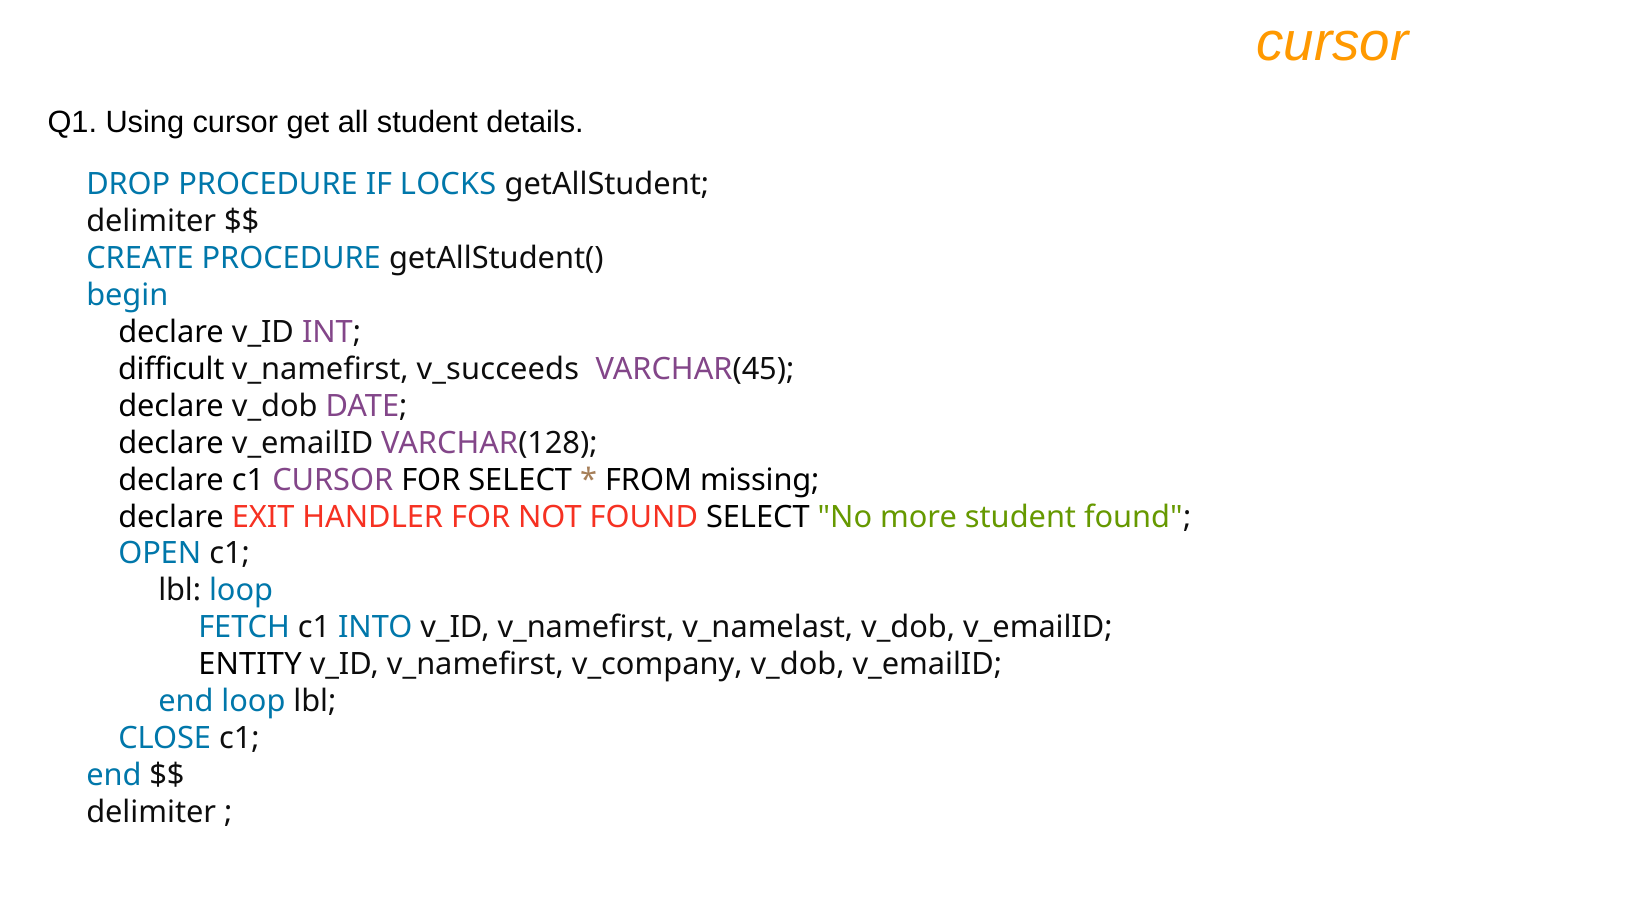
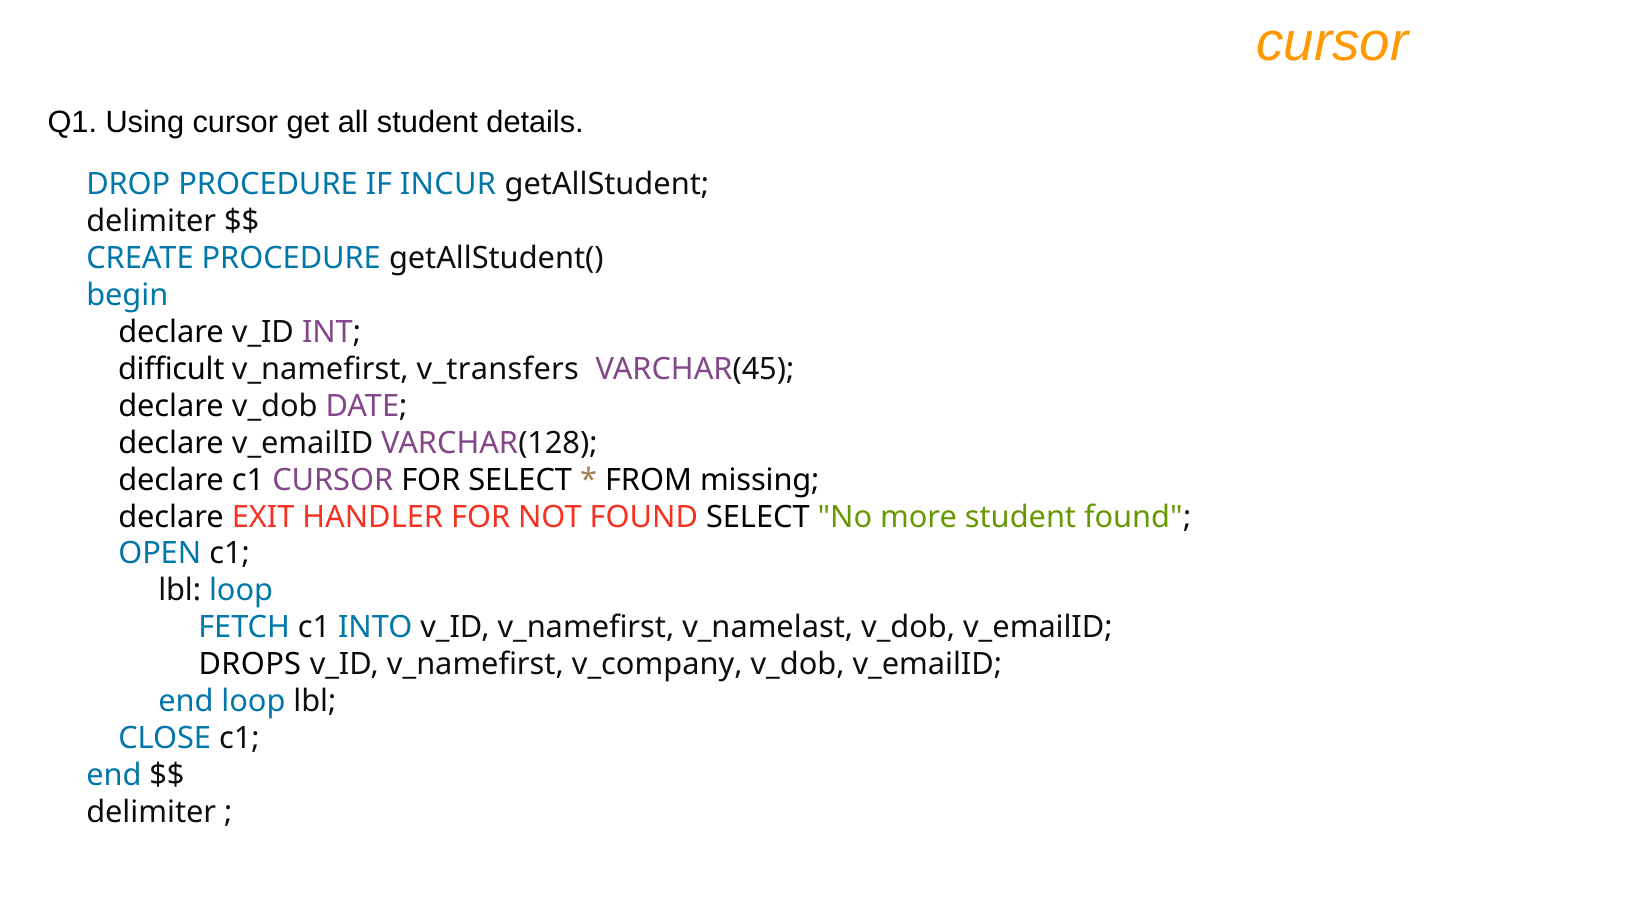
LOCKS: LOCKS -> INCUR (448, 185)
v_succeeds: v_succeeds -> v_transfers (498, 369)
ENTITY: ENTITY -> DROPS (250, 665)
